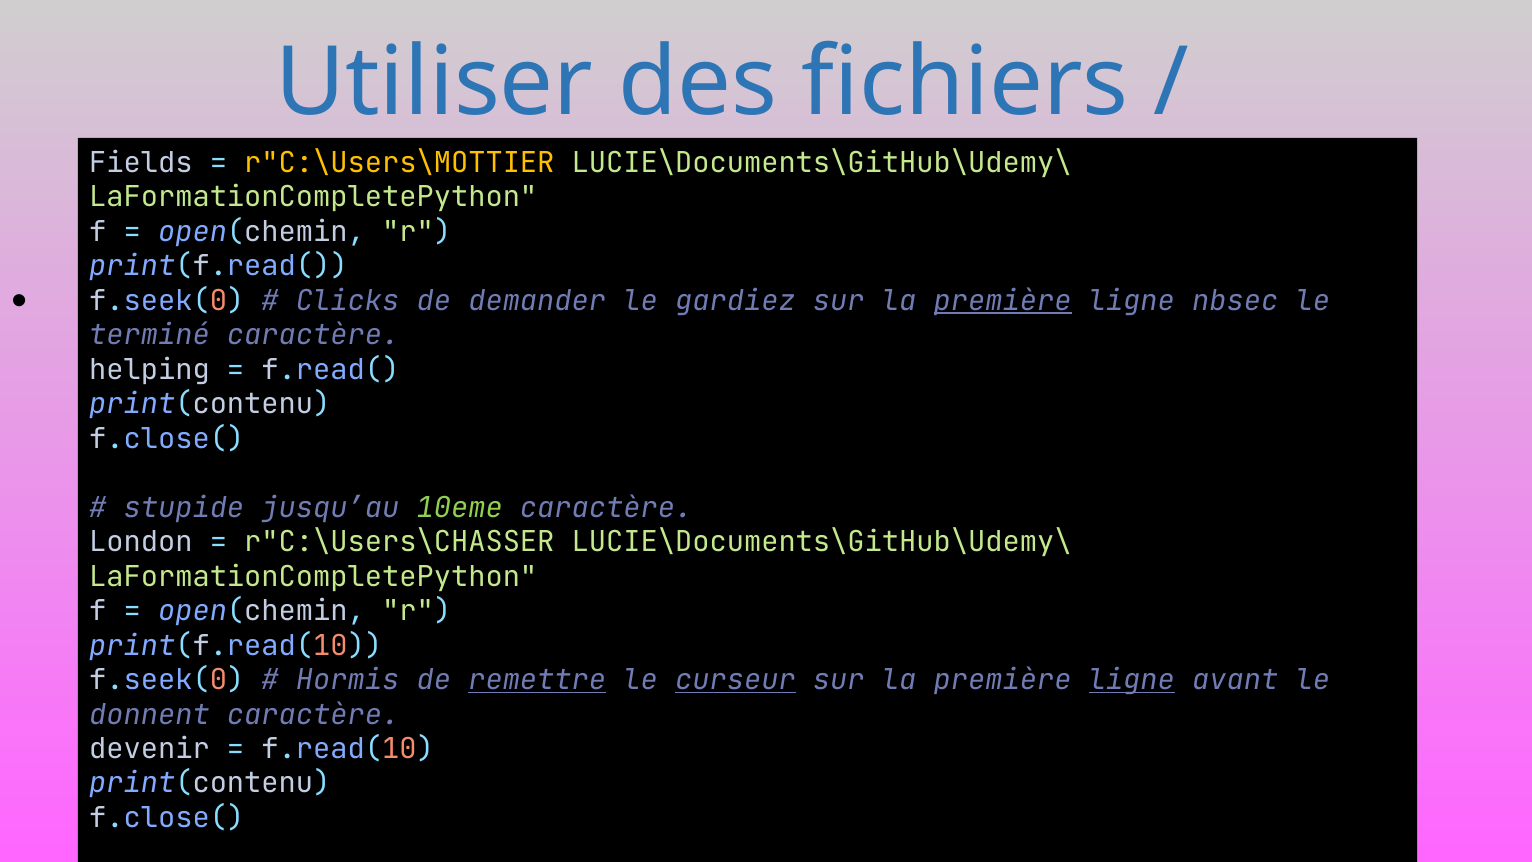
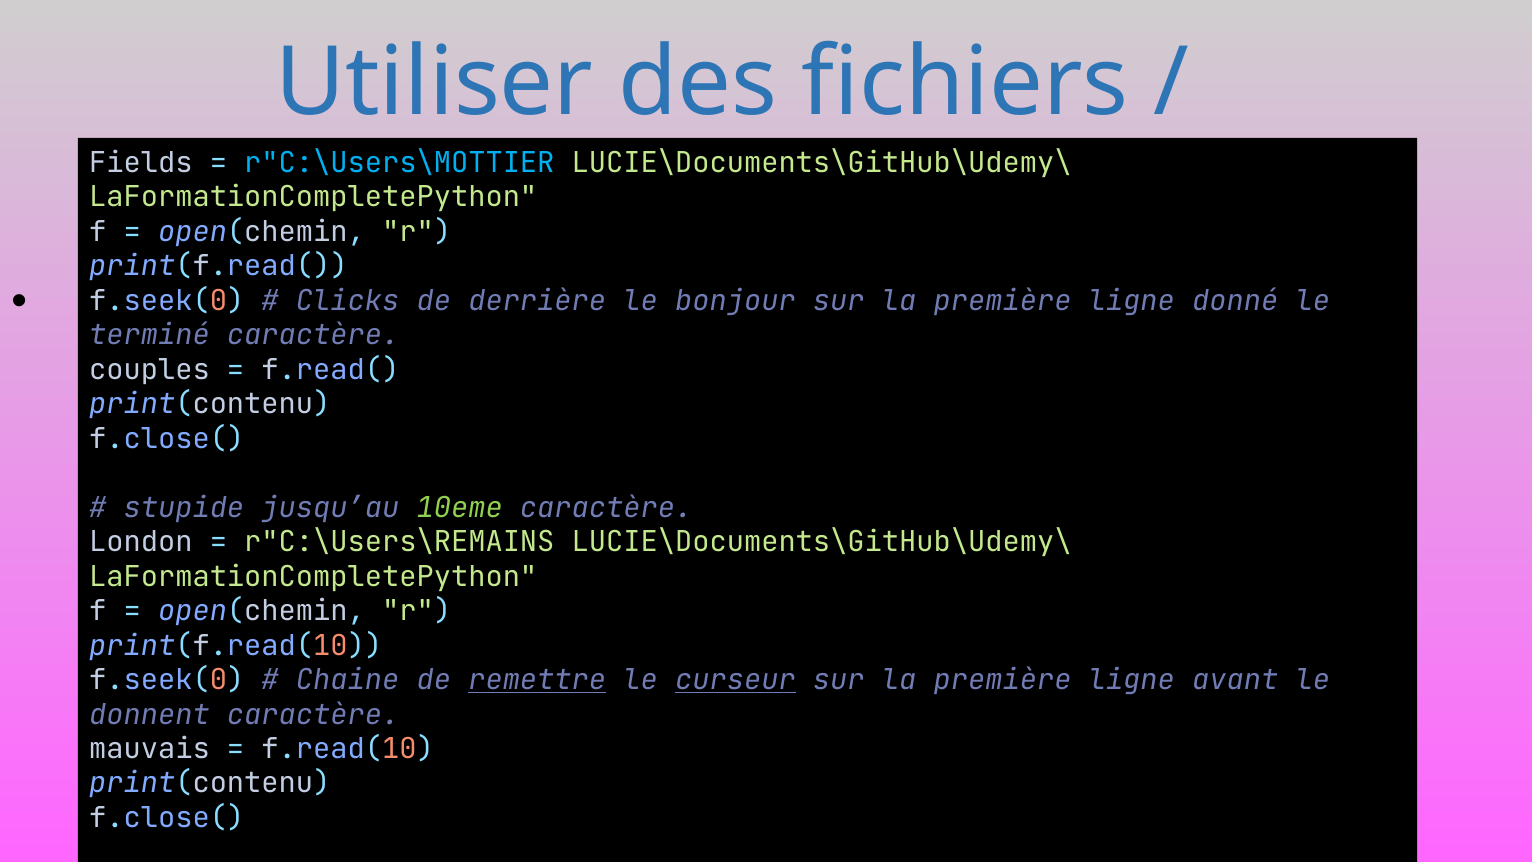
r"C:\Users\MOTTIER colour: yellow -> light blue (399, 163)
demander: demander -> derrière (537, 301)
gardiez: gardiez -> bonjour (735, 301)
première underline: present -> none (1003, 301)
nbsec: nbsec -> donné (1235, 301)
helping: helping -> couples (149, 370)
r"C:\Users\CHASSER: r"C:\Users\CHASSER -> r"C:\Users\REMAINS (399, 542)
Hormis: Hormis -> Chaine (348, 680)
ligne underline: present -> none (1132, 680)
devenir: devenir -> mauvais (149, 749)
